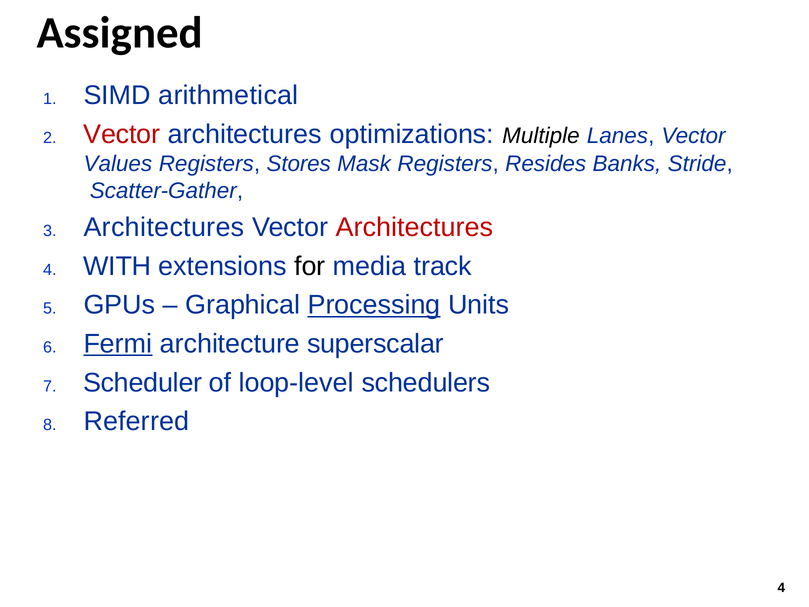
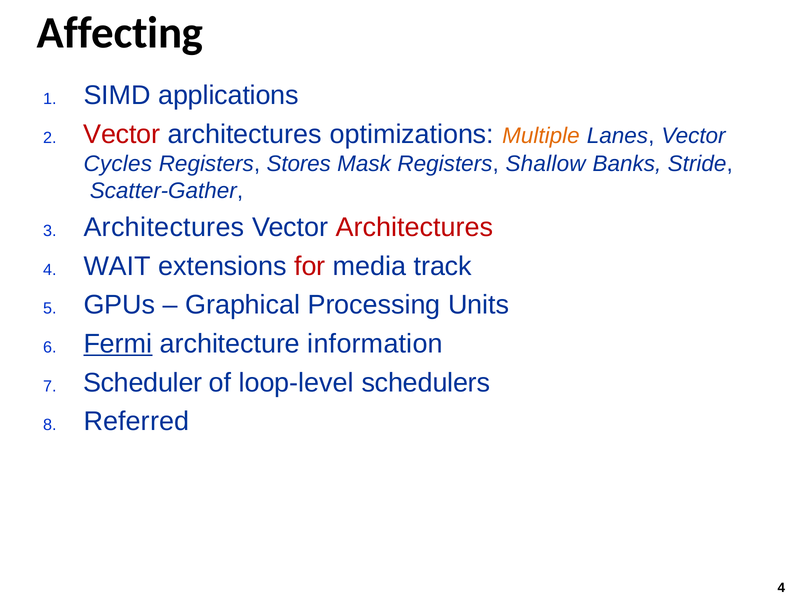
Assigned: Assigned -> Affecting (120, 33)
arithmetical: arithmetical -> applications (229, 95)
Multiple colour: black -> orange (541, 136)
Values: Values -> Cycles (118, 164)
Resides: Resides -> Shallow (546, 164)
WITH: WITH -> WAIT (117, 266)
for colour: black -> red (310, 266)
Processing underline: present -> none (374, 305)
superscalar: superscalar -> information (375, 344)
